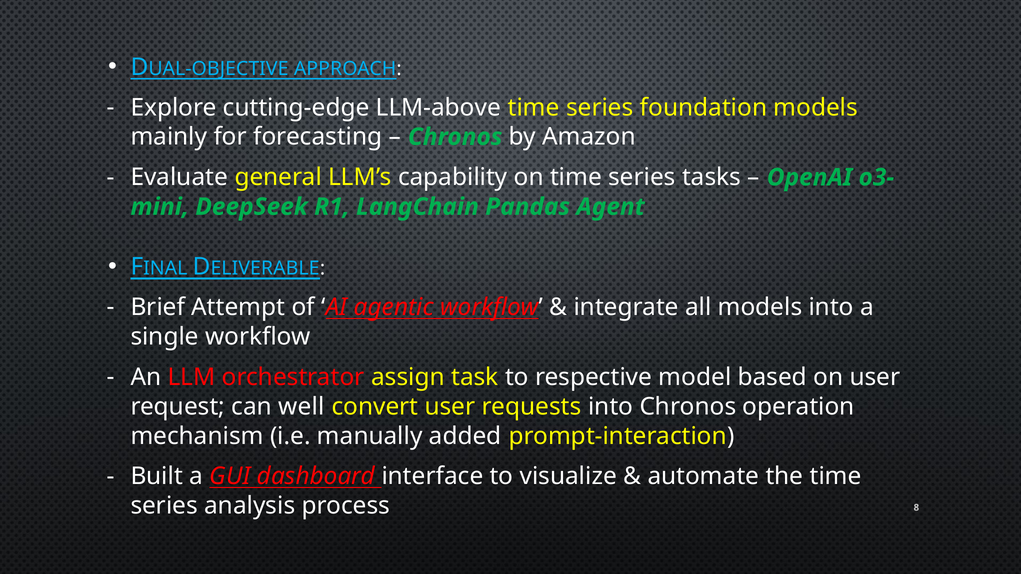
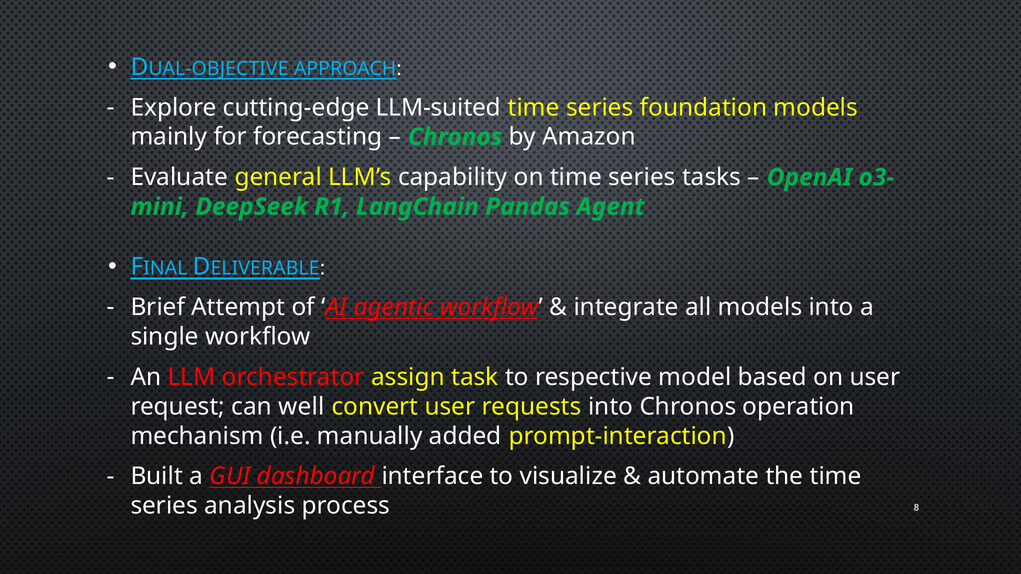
LLM-above: LLM-above -> LLM-suited (438, 108)
